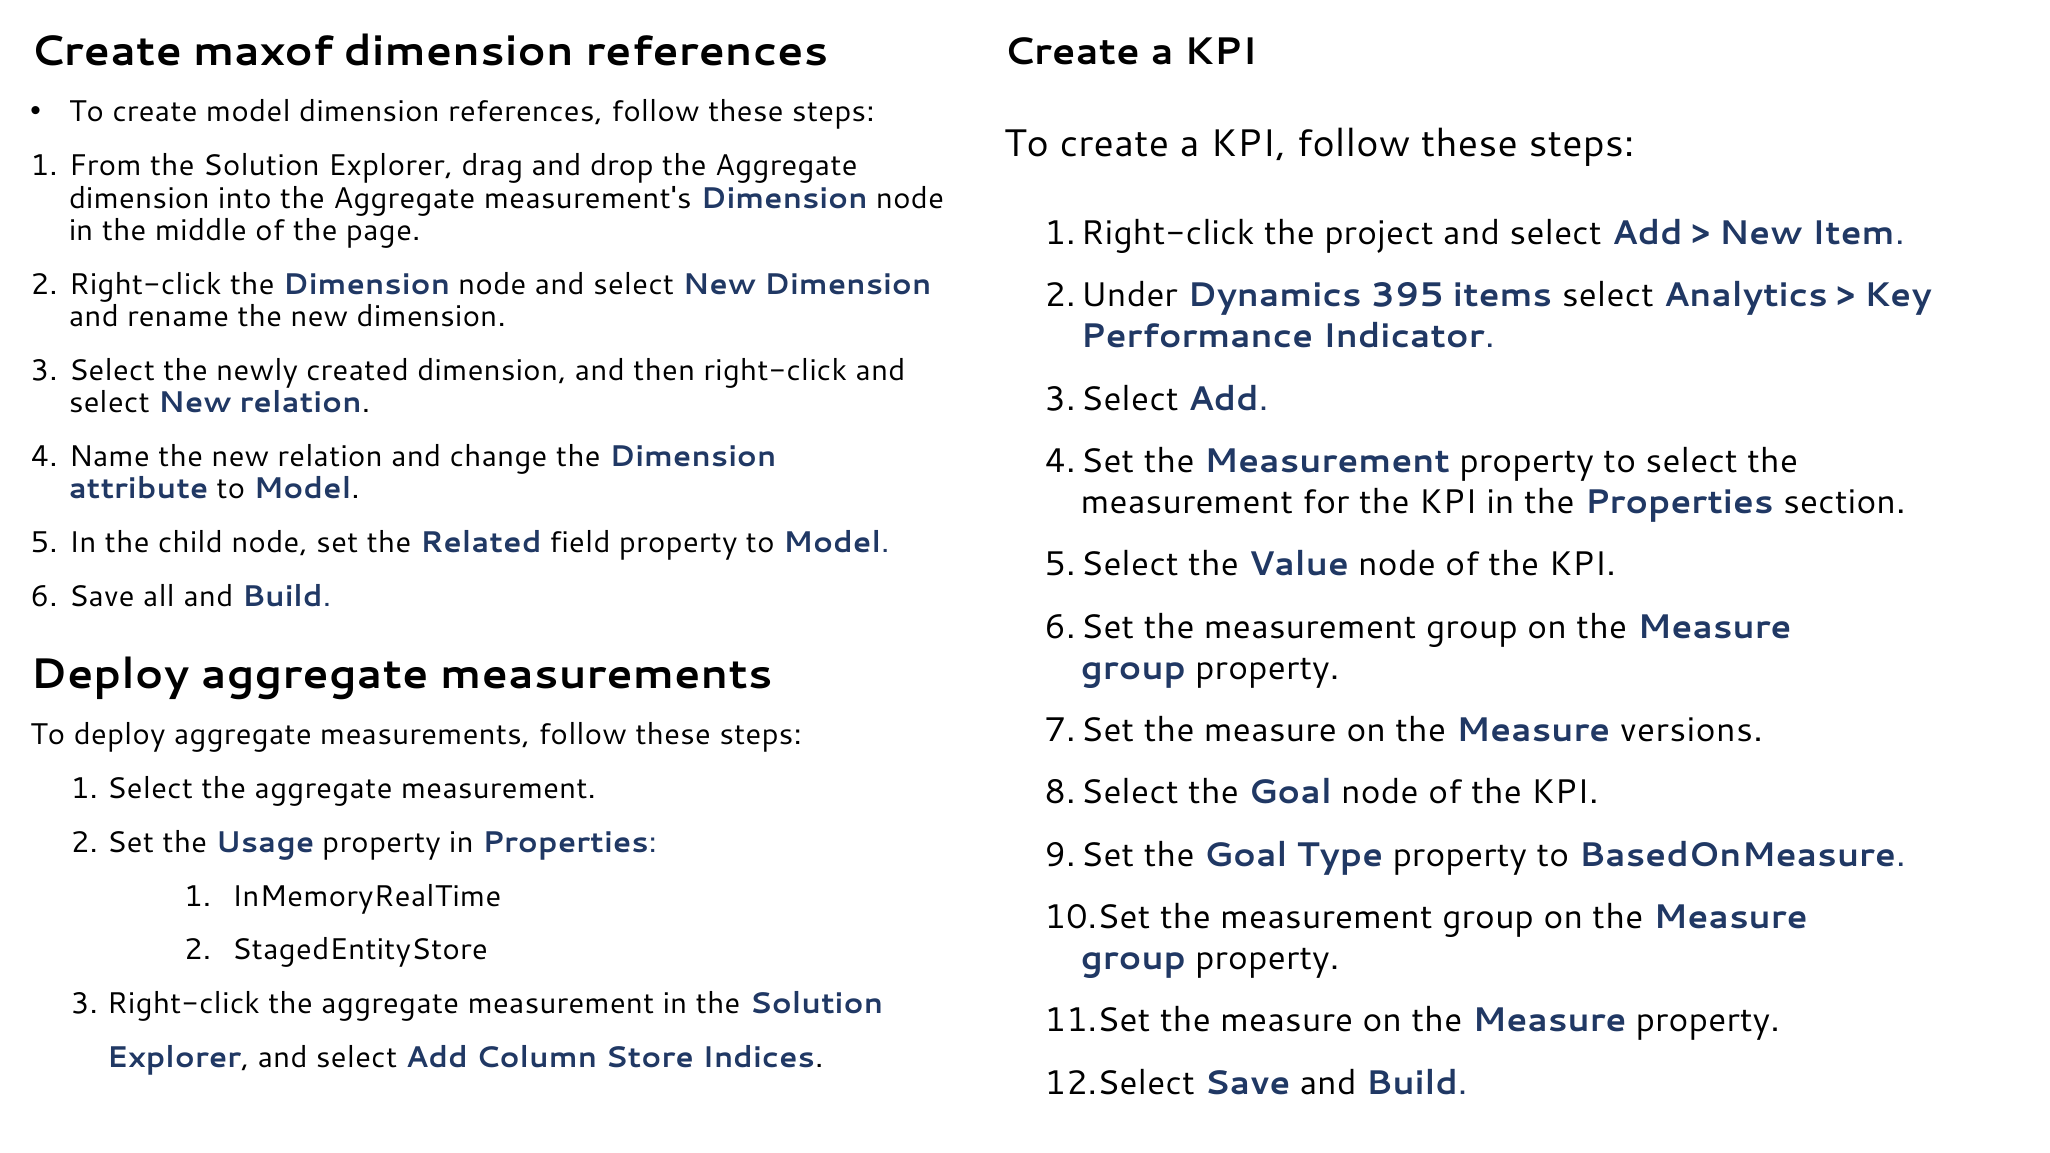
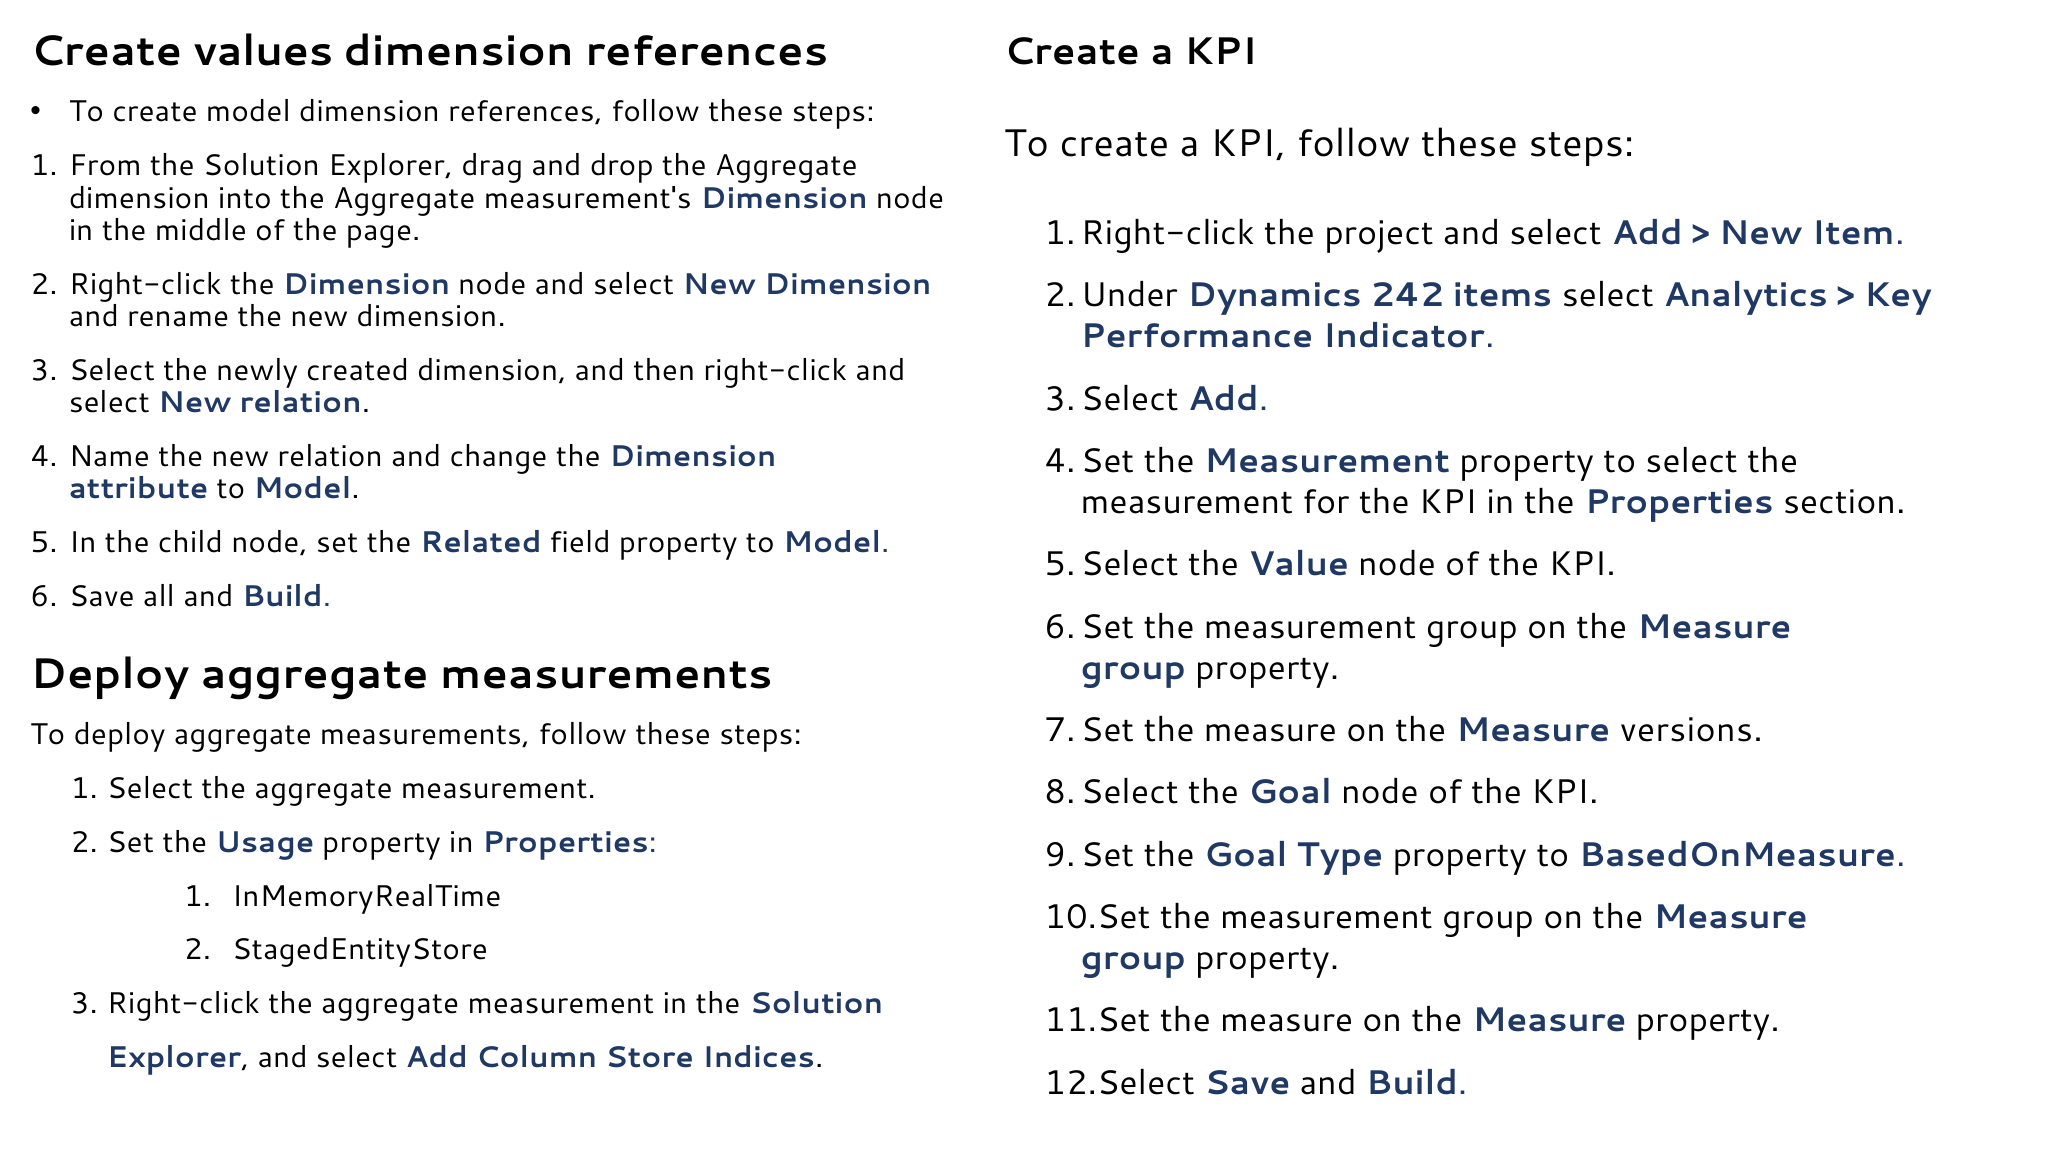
maxof: maxof -> values (263, 51)
395: 395 -> 242 (1407, 296)
